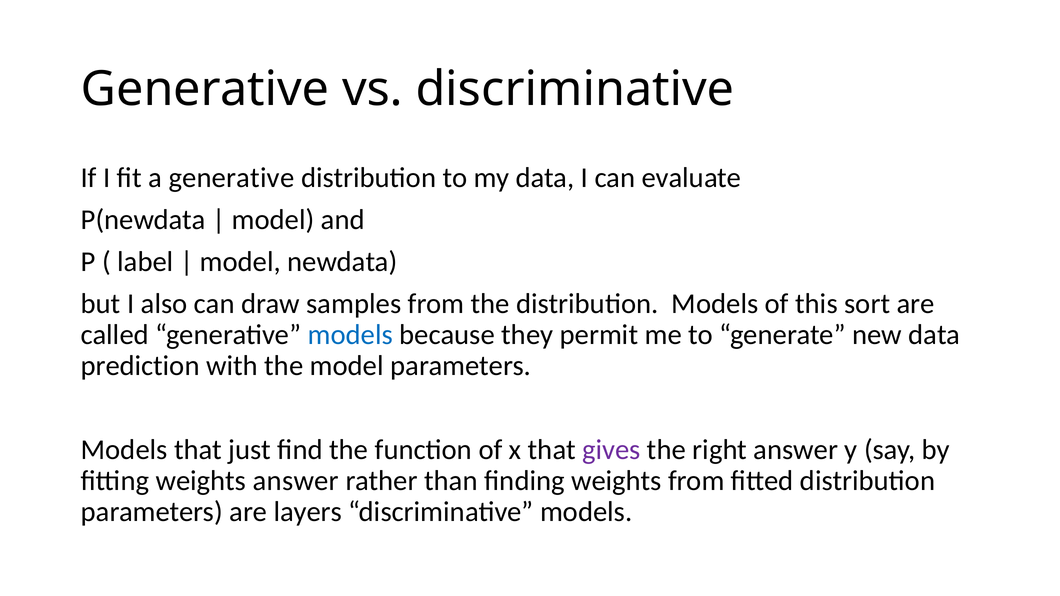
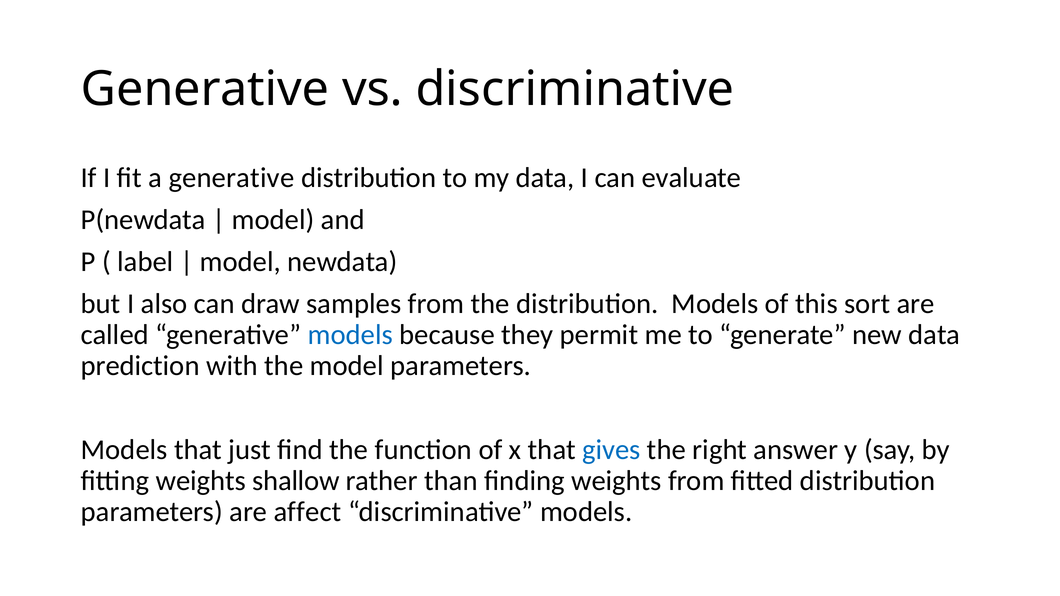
gives colour: purple -> blue (611, 450)
weights answer: answer -> shallow (296, 481)
layers: layers -> affect (308, 512)
